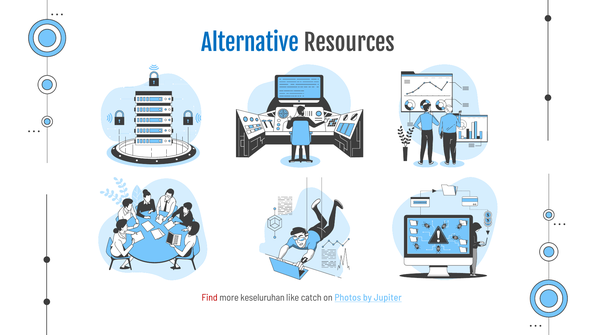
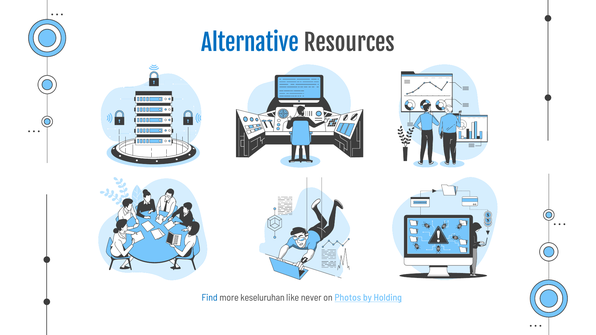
Find colour: red -> blue (210, 298)
catch: catch -> never (311, 298)
Jupiter: Jupiter -> Holding (388, 298)
